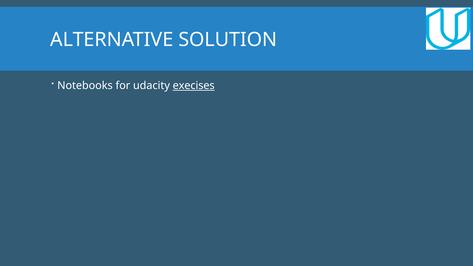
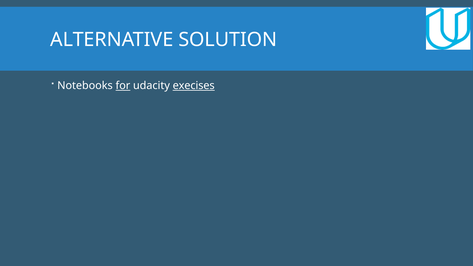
for underline: none -> present (123, 86)
